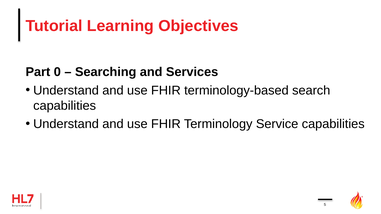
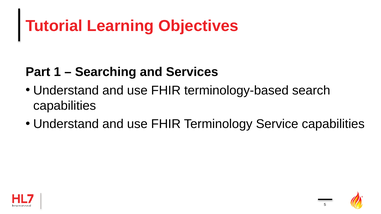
0: 0 -> 1 (57, 72)
